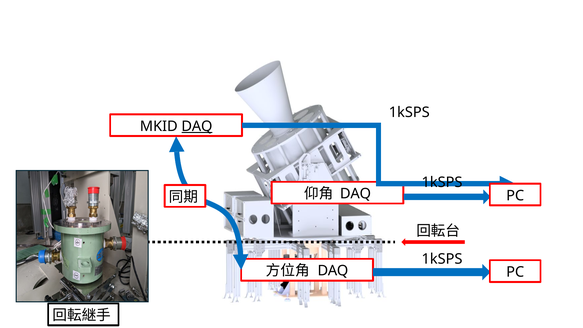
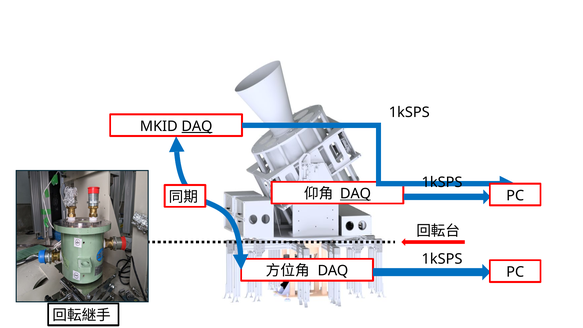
DAQ underline: none -> present (356, 194)
